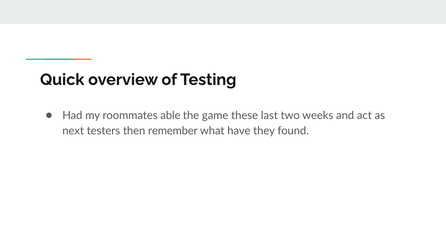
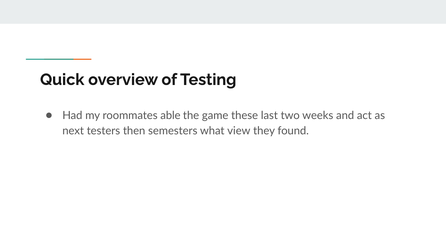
remember: remember -> semesters (173, 131)
have: have -> view (239, 131)
